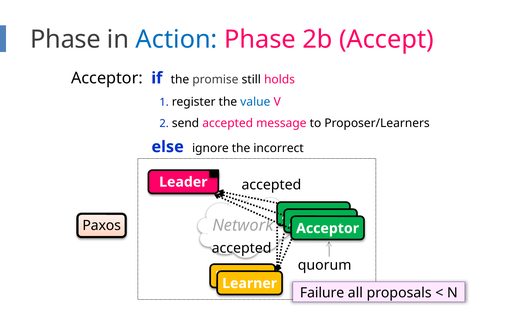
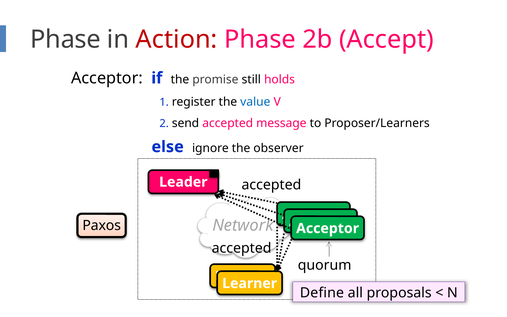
Action colour: blue -> red (177, 39)
incorrect: incorrect -> observer (279, 148)
Failure: Failure -> Define (322, 293)
